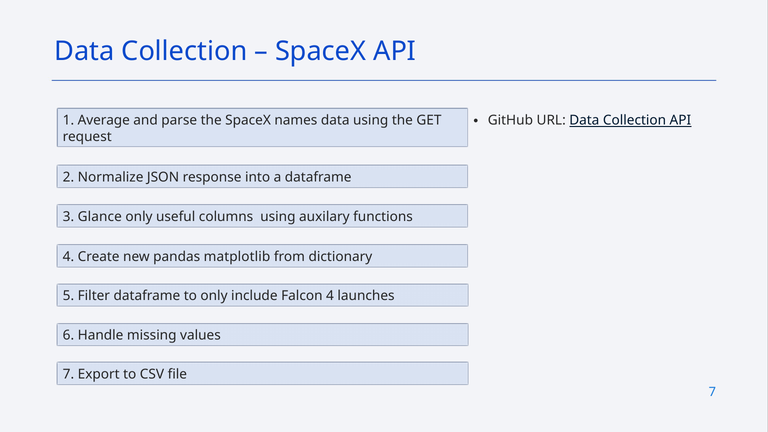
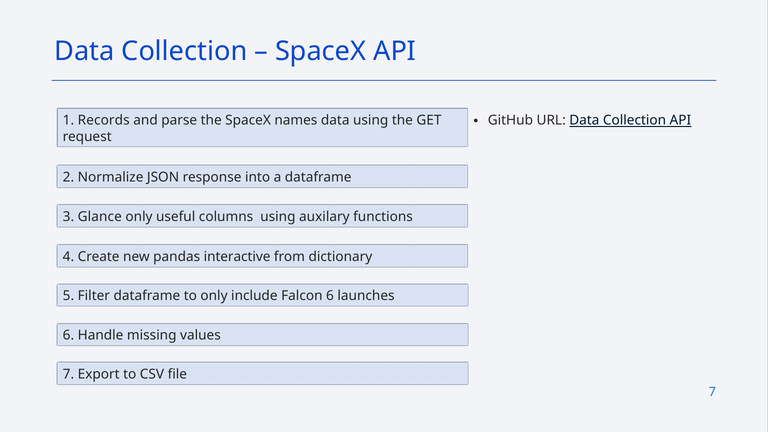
Average: Average -> Records (104, 120)
matplotlib: matplotlib -> interactive (237, 257)
Falcon 4: 4 -> 6 (330, 296)
